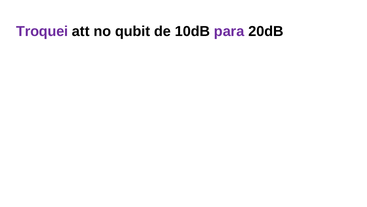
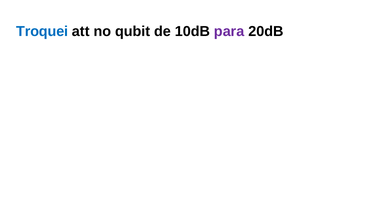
Troquei colour: purple -> blue (42, 31)
